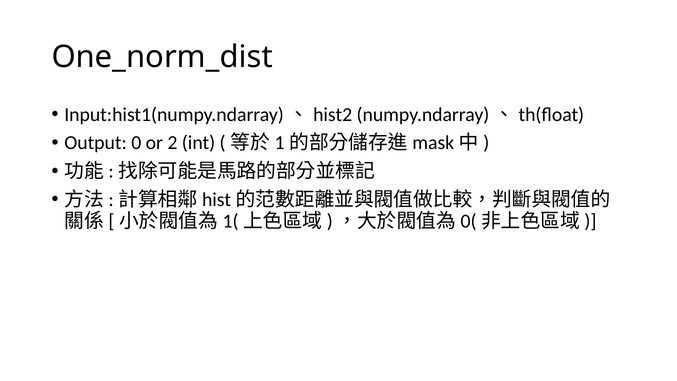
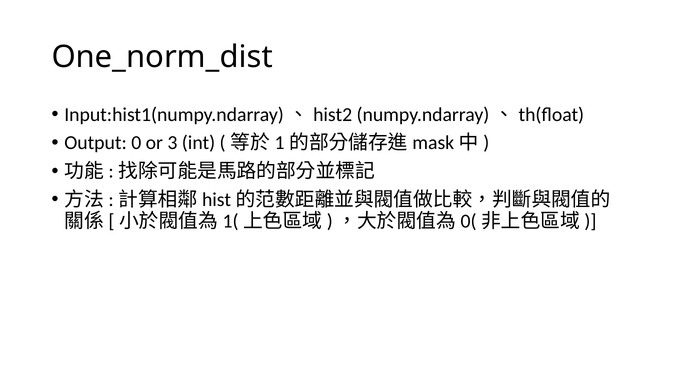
2: 2 -> 3 (172, 143)
